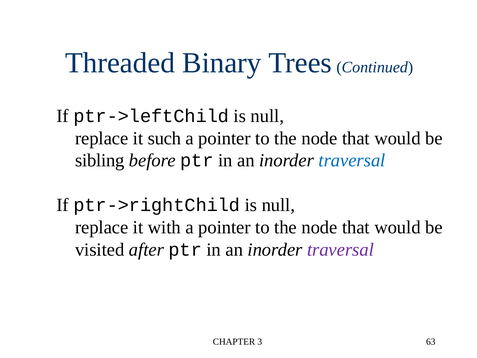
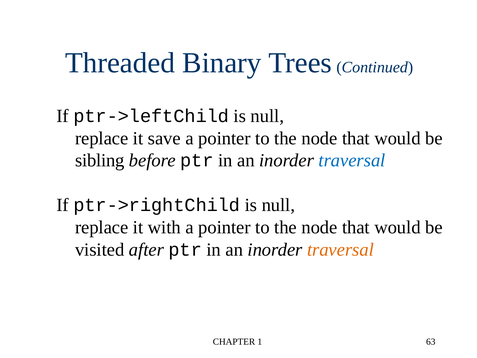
such: such -> save (164, 138)
traversal colour: purple -> orange (340, 250)
3: 3 -> 1 (260, 342)
